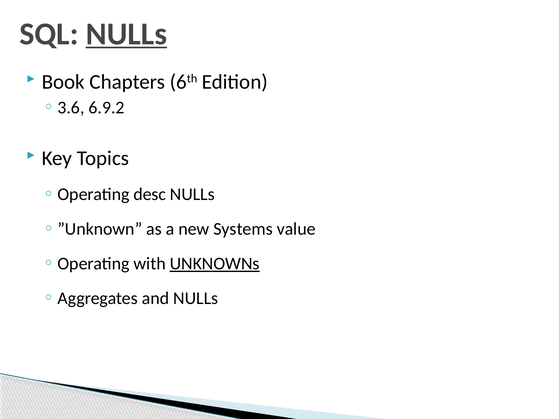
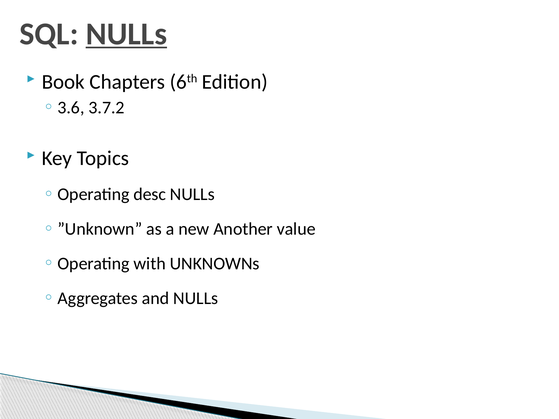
6.9.2: 6.9.2 -> 3.7.2 (107, 108)
Systems: Systems -> Another (243, 229)
UNKNOWNs underline: present -> none (215, 264)
